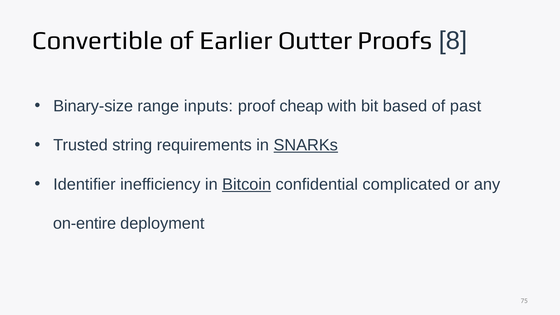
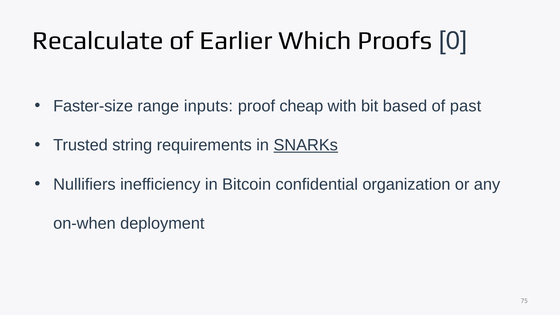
Convertible: Convertible -> Recalculate (98, 41)
Outter: Outter -> Which (315, 41)
8: 8 -> 0 (453, 41)
Binary-size: Binary-size -> Faster-size (93, 106)
Identifier: Identifier -> Nullifiers (84, 184)
Bitcoin underline: present -> none (247, 184)
complicated: complicated -> organization (406, 184)
on-entire: on-entire -> on-when (84, 223)
